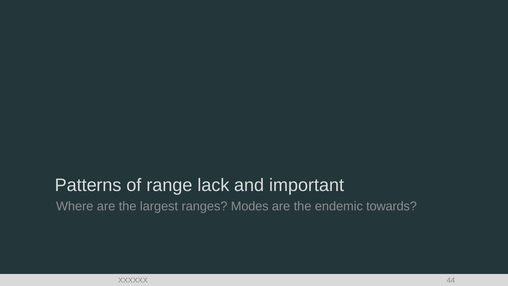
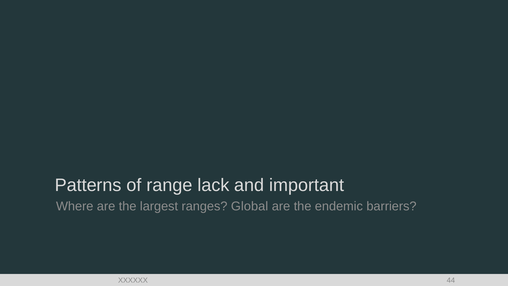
Modes: Modes -> Global (250, 206)
towards: towards -> barriers (391, 206)
